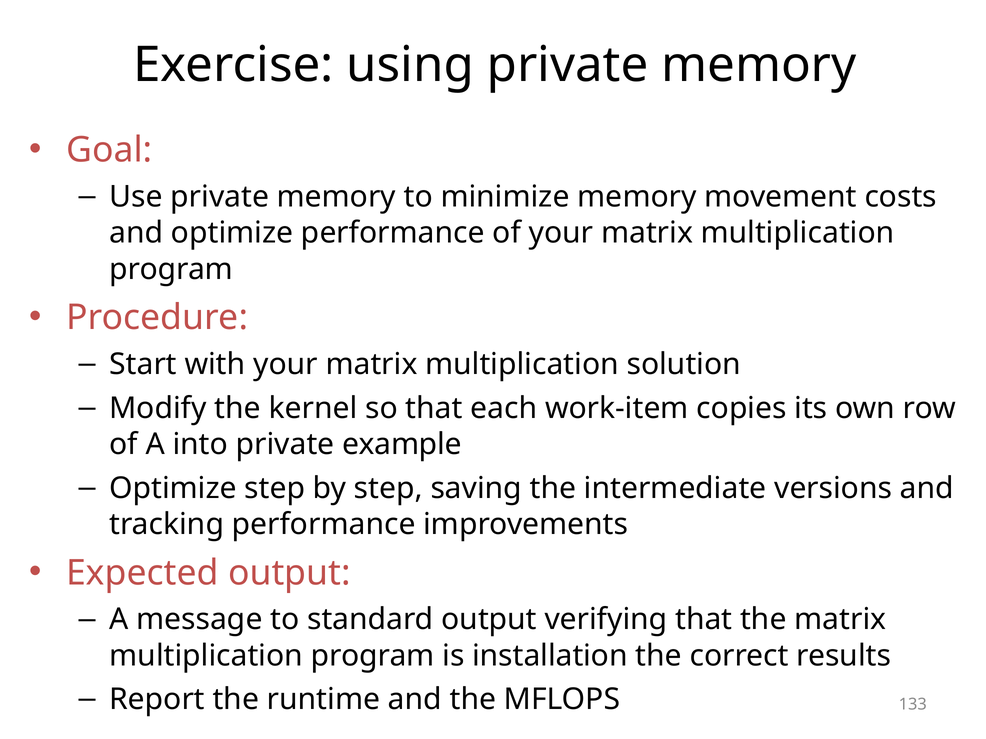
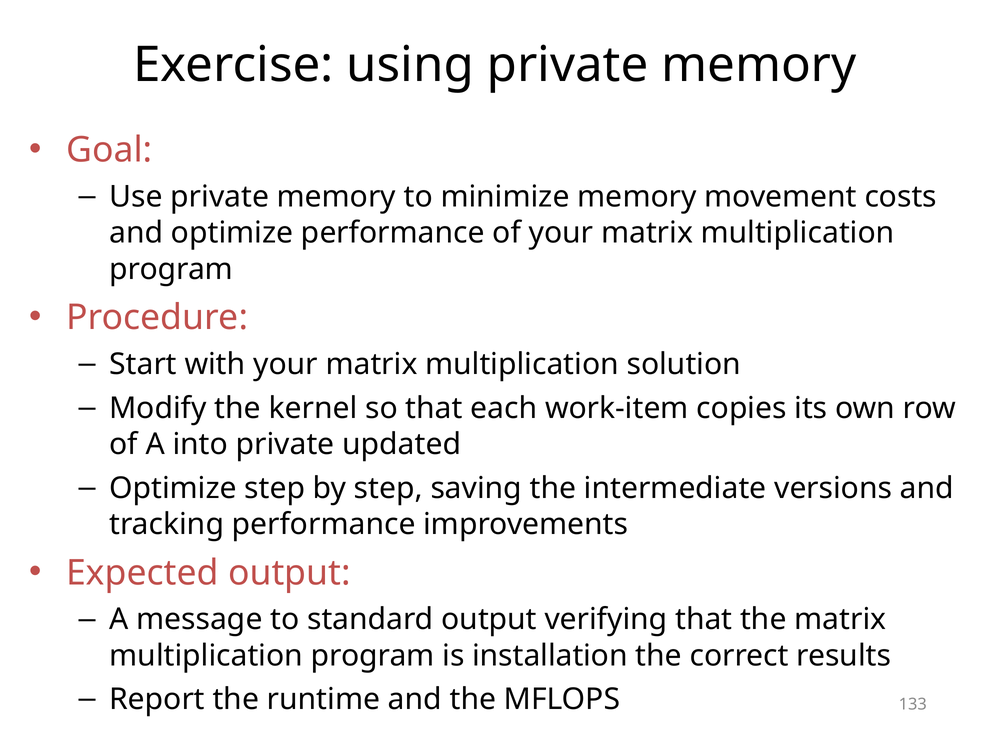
example: example -> updated (402, 445)
